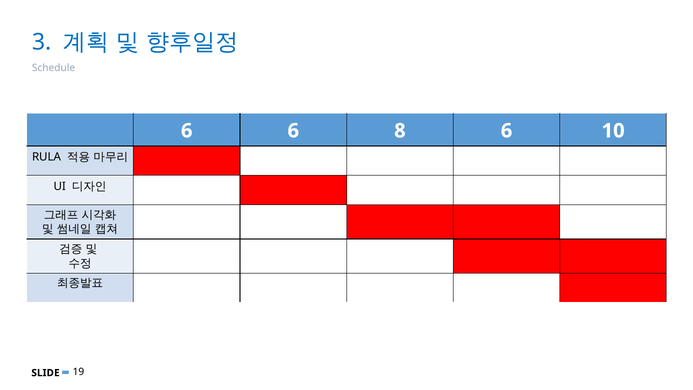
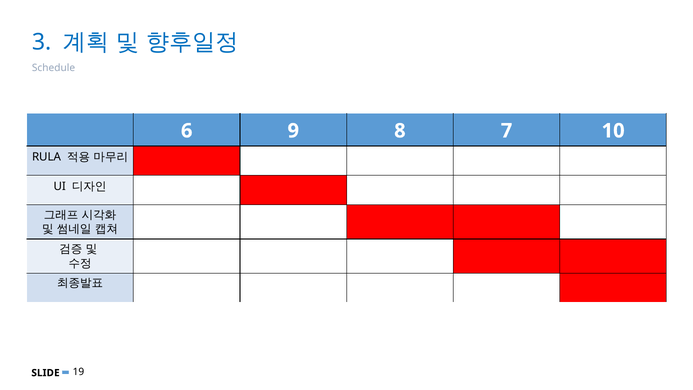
6 6: 6 -> 9 (293, 131)
8 6: 6 -> 7 (507, 131)
